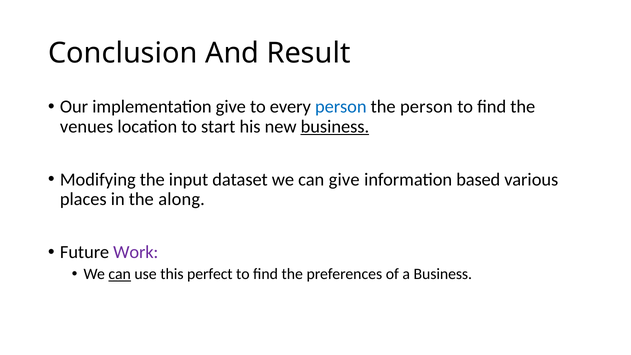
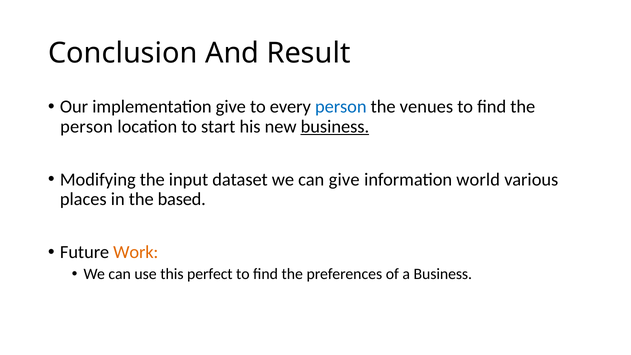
the person: person -> venues (426, 107)
venues: venues -> person (87, 127)
based: based -> world (478, 179)
along: along -> based (182, 199)
Work colour: purple -> orange (136, 252)
can underline: present -> none (120, 274)
